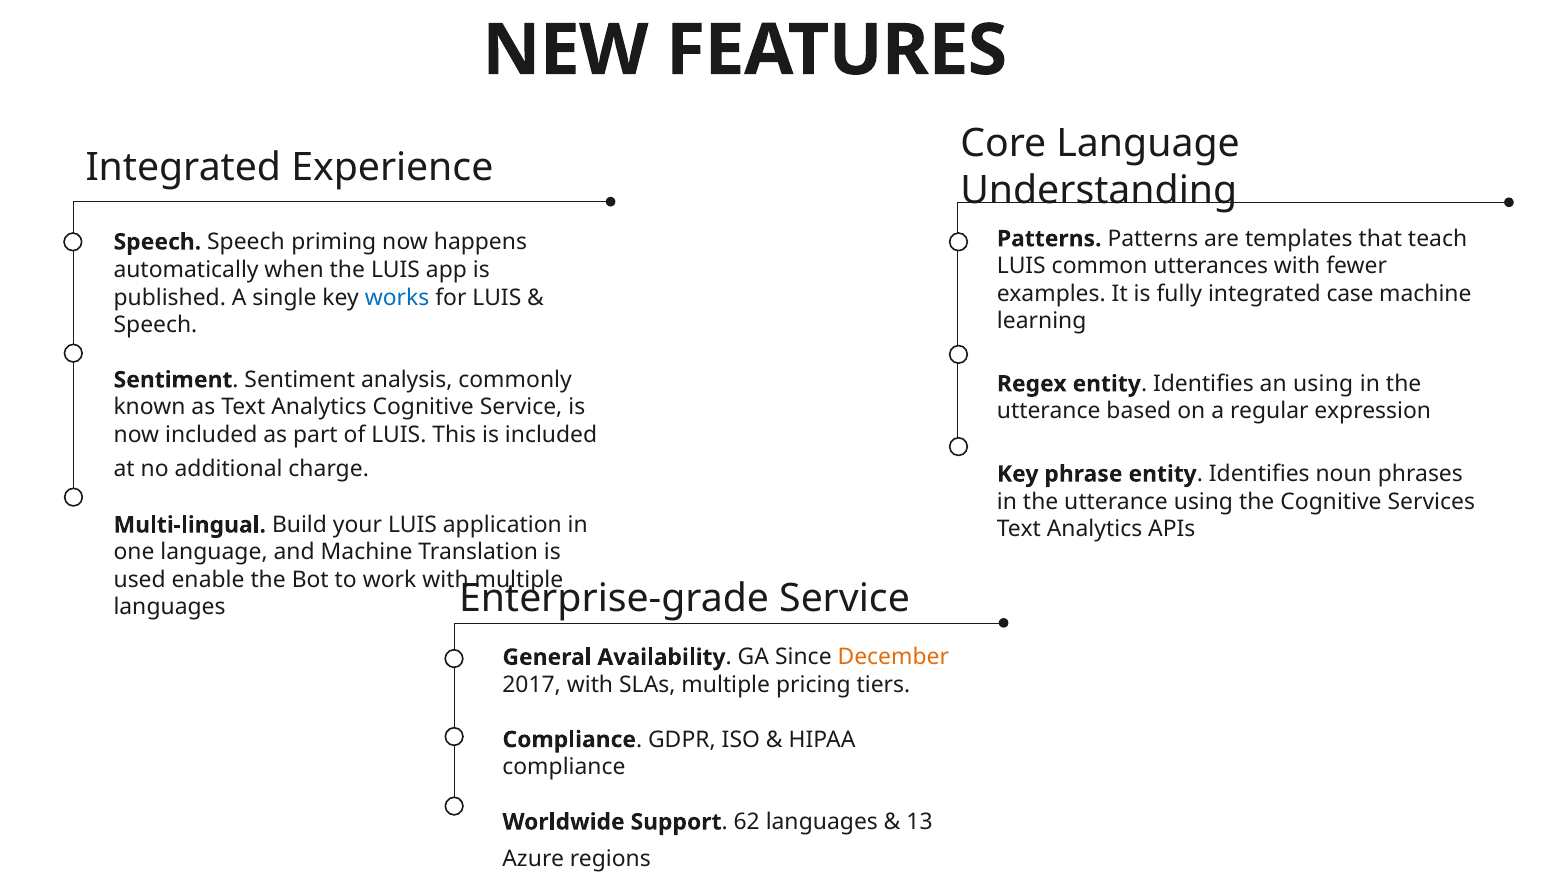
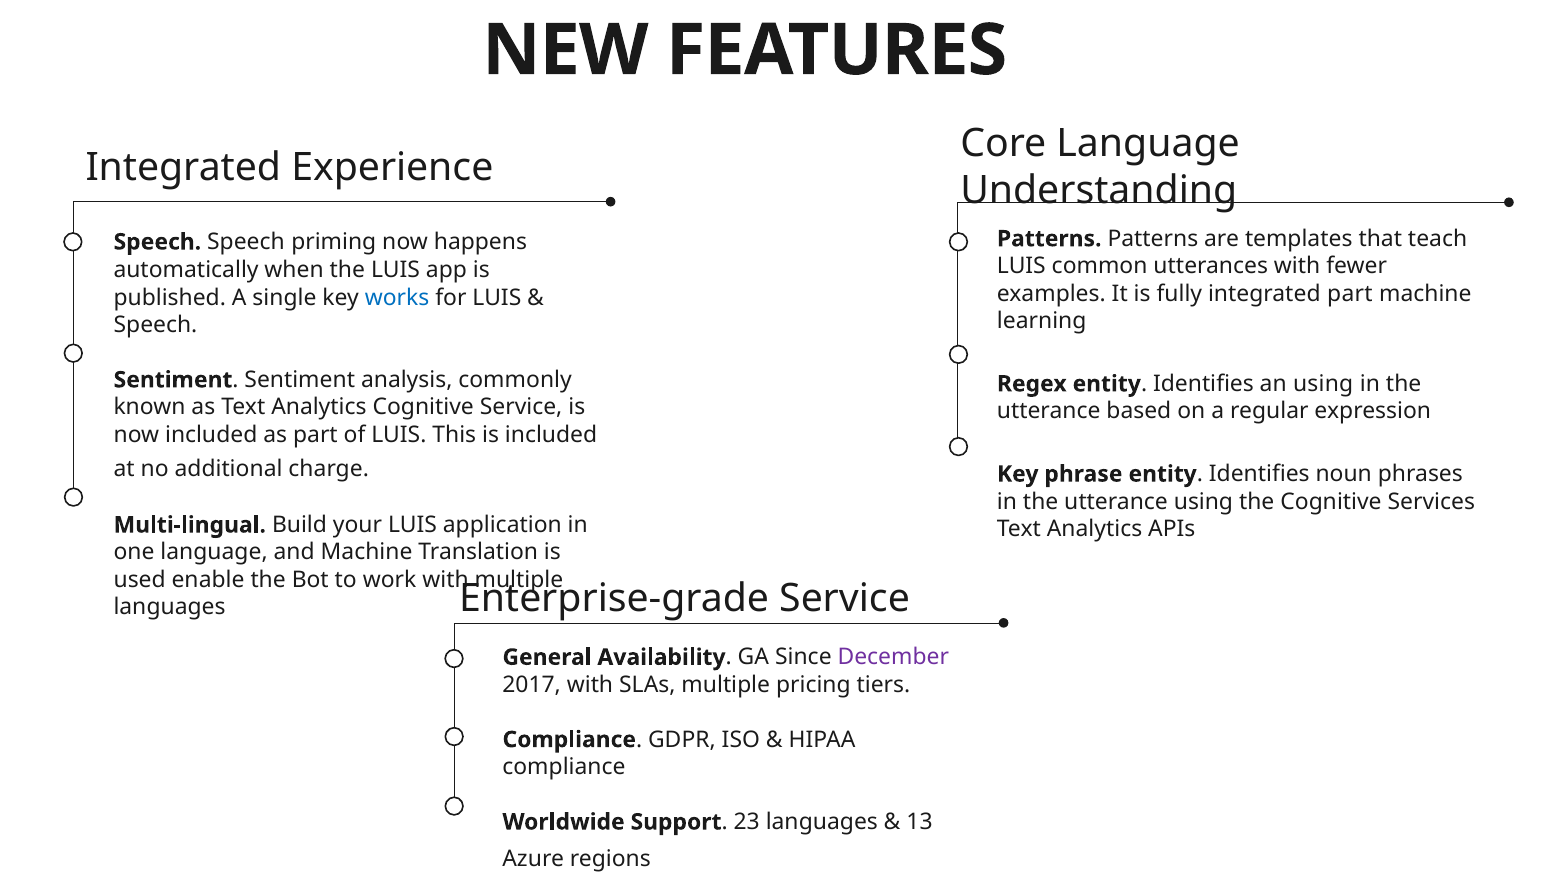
integrated case: case -> part (1350, 294)
December colour: orange -> purple (893, 657)
62: 62 -> 23 (747, 822)
